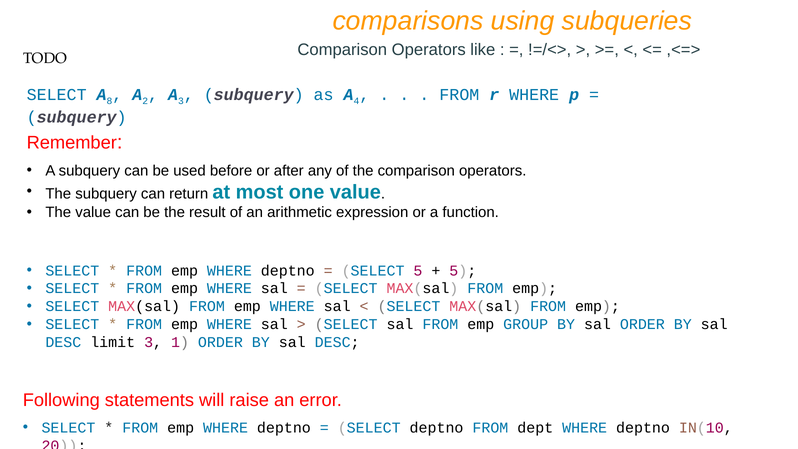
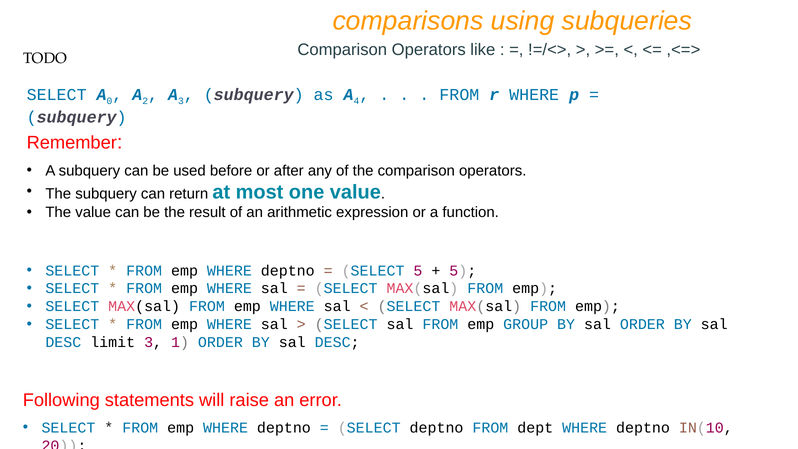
8: 8 -> 0 (109, 101)
